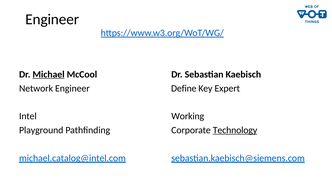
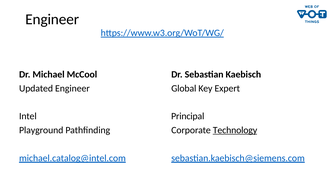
Michael underline: present -> none (49, 74)
Network: Network -> Updated (36, 88)
Define: Define -> Global (184, 88)
Working: Working -> Principal (188, 116)
